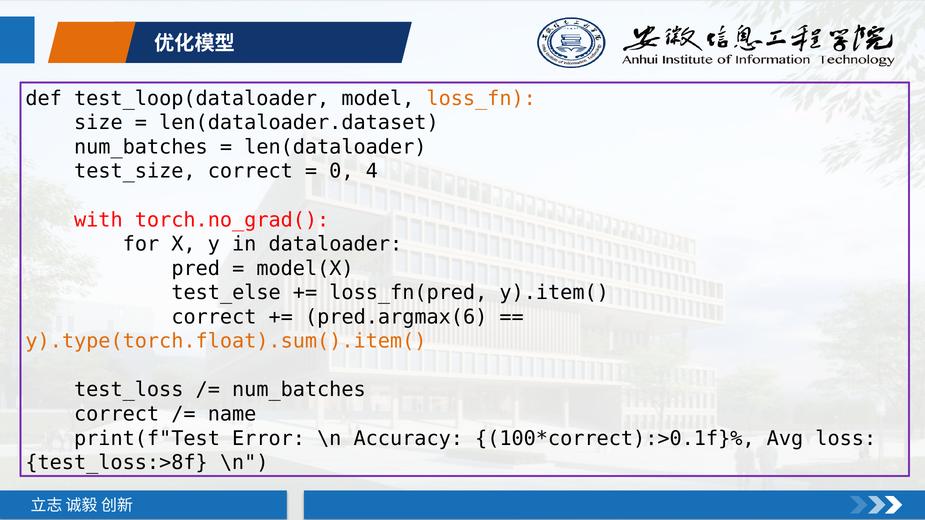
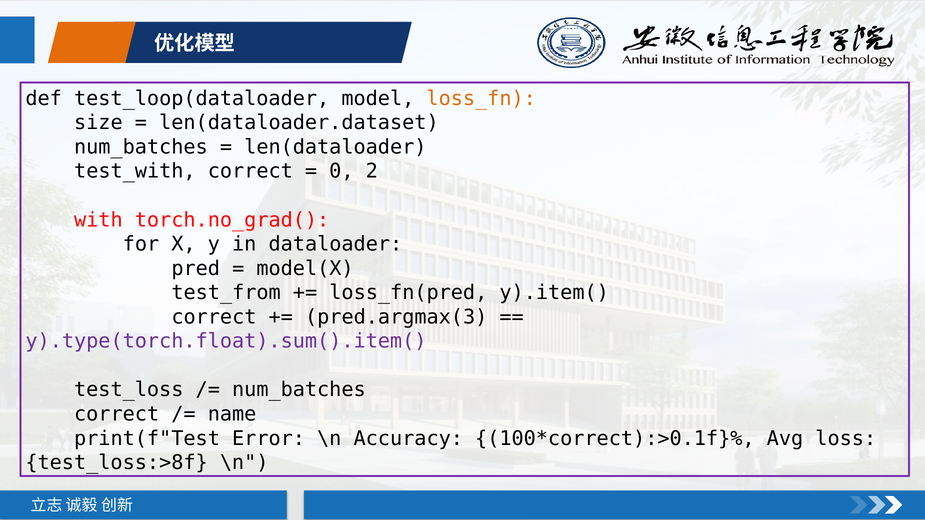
test_size: test_size -> test_with (135, 171)
4: 4 -> 2 (372, 171)
test_else: test_else -> test_from (226, 293)
pred.argmax(6: pred.argmax(6 -> pred.argmax(3 (396, 317)
y).type(torch.float).sum().item( colour: orange -> purple (226, 341)
